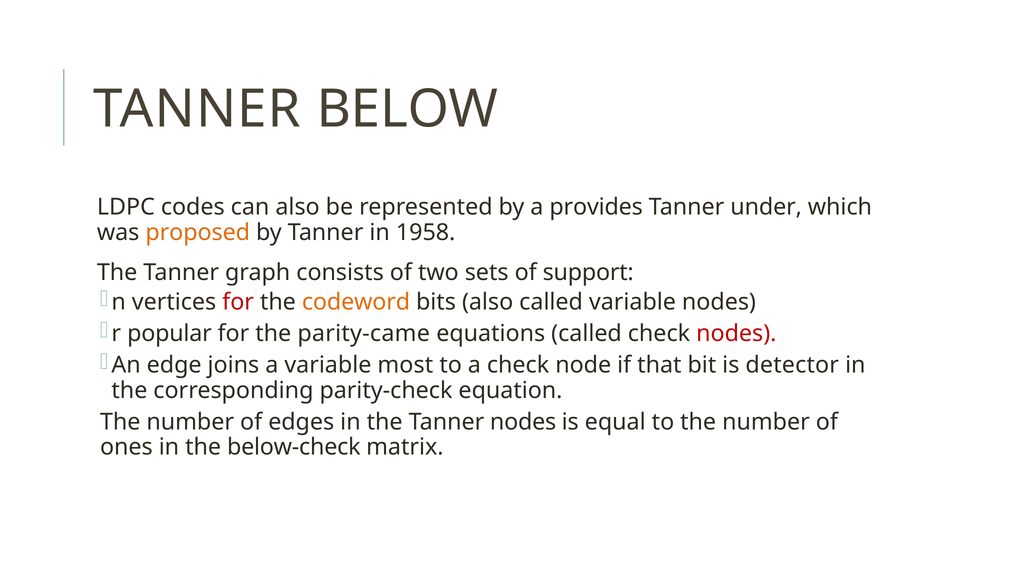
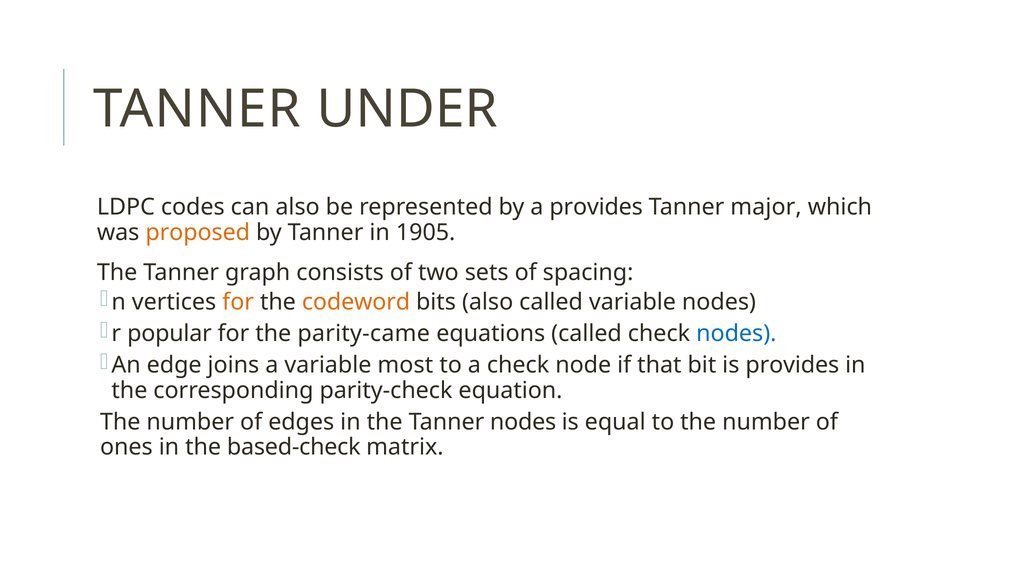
BELOW: BELOW -> UNDER (407, 109)
under: under -> major (766, 207)
1958: 1958 -> 1905 (426, 232)
support: support -> spacing (588, 272)
for colour: red -> orange (238, 302)
nodes colour: red -> blue (736, 333)
is detector: detector -> provides (792, 365)
below-check: below-check -> based-check (294, 447)
